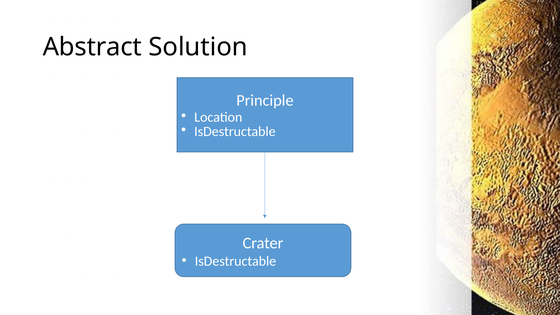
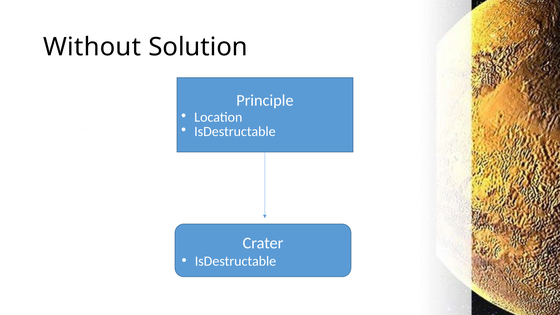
Abstract: Abstract -> Without (92, 47)
